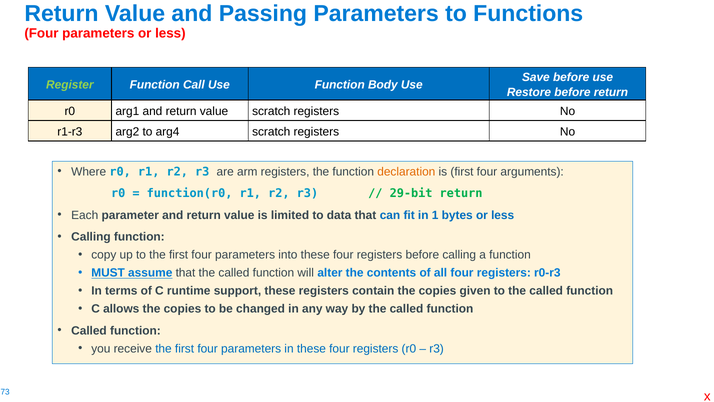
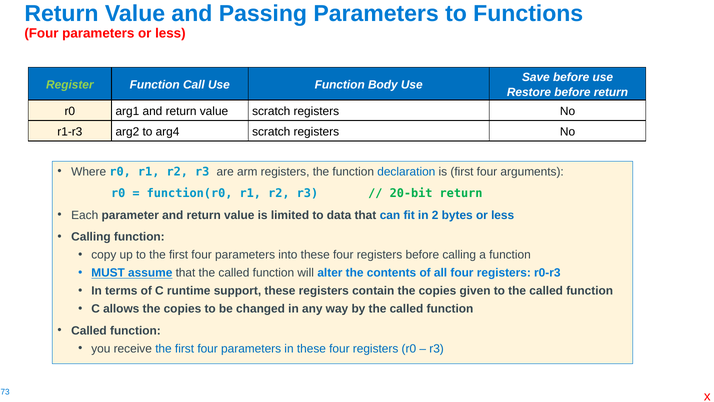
declaration colour: orange -> blue (406, 172)
29-bit: 29-bit -> 20-bit (411, 193)
1: 1 -> 2 (435, 215)
